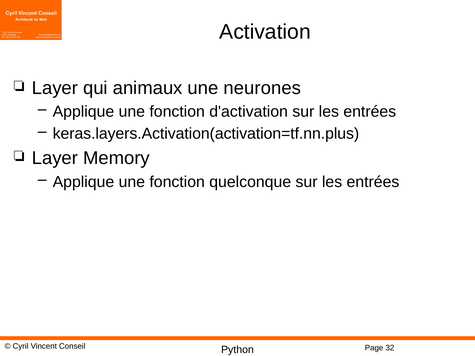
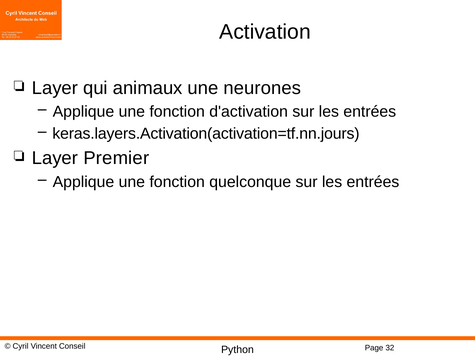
keras.layers.Activation(activation=tf.nn.plus: keras.layers.Activation(activation=tf.nn.plus -> keras.layers.Activation(activation=tf.nn.jours (206, 134)
Memory: Memory -> Premier (116, 158)
